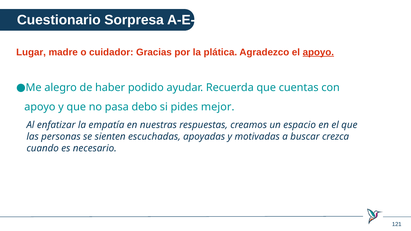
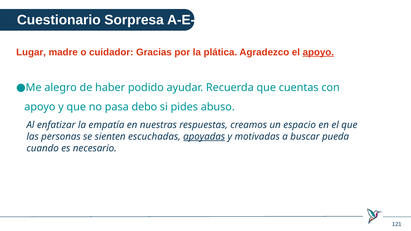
mejor: mejor -> abuso (218, 107)
apoyadas underline: none -> present (204, 137)
crezca: crezca -> pueda (336, 137)
